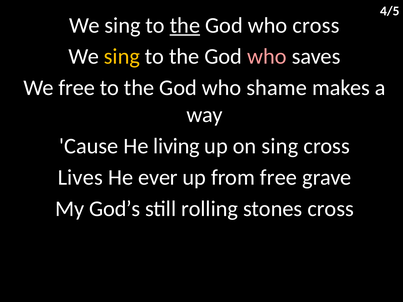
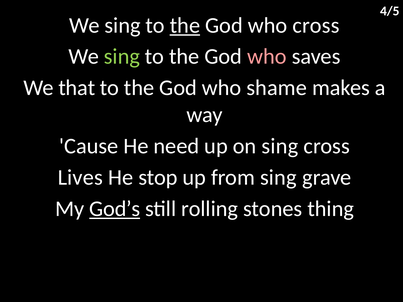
sing colour: yellow -> light green (122, 57)
We free: free -> that (77, 88)
living: living -> need (176, 146)
ever: ever -> stop (158, 178)
from free: free -> sing (278, 178)
God’s underline: none -> present (115, 209)
stones cross: cross -> thing (331, 209)
